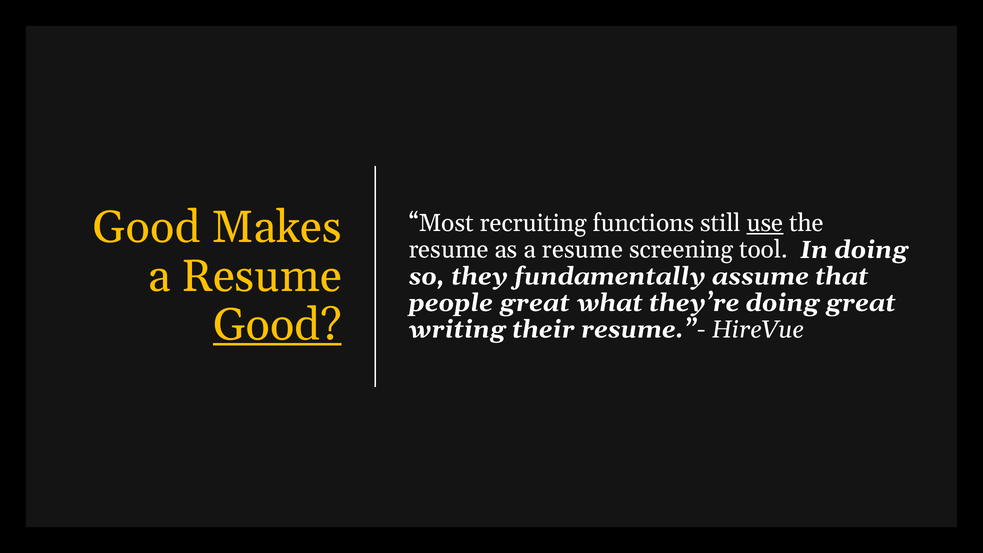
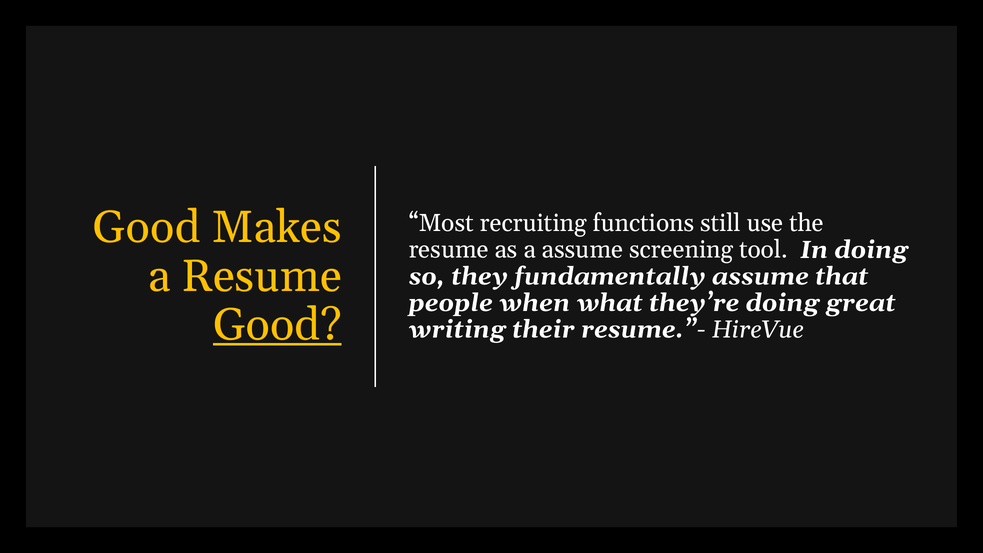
use underline: present -> none (765, 223)
as a resume: resume -> assume (582, 250)
people great: great -> when (535, 303)
